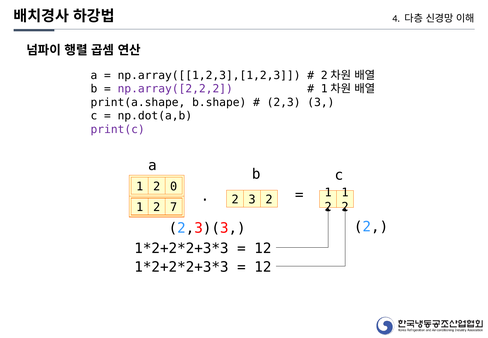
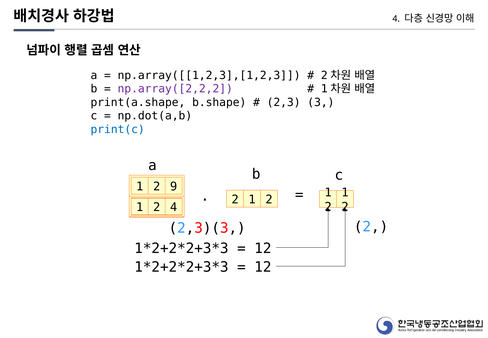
print(c colour: purple -> blue (118, 129)
0: 0 -> 9 (174, 186)
3: 3 -> 1 (252, 199)
2 7: 7 -> 4 (174, 207)
